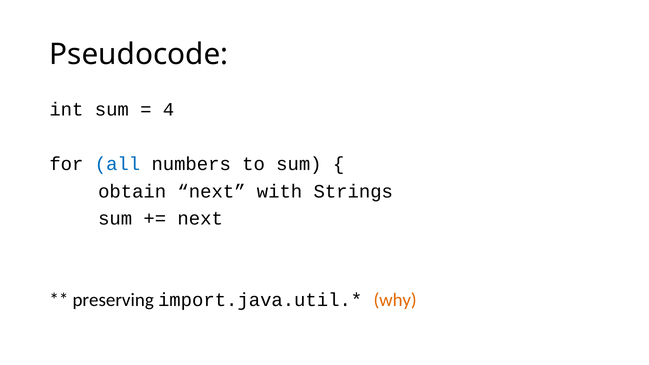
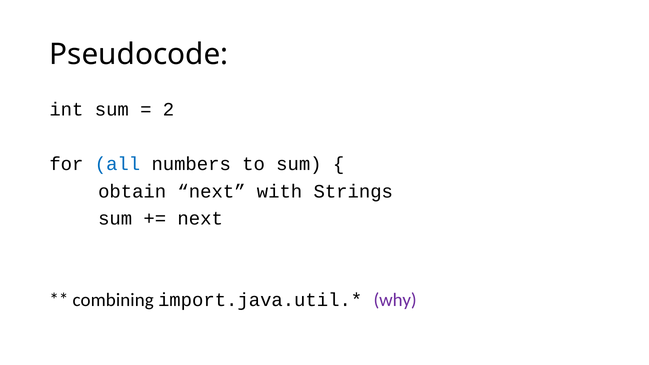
4: 4 -> 2 (169, 110)
preserving: preserving -> combining (113, 300)
why colour: orange -> purple (395, 300)
